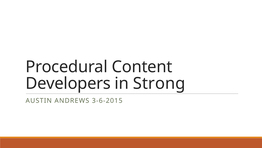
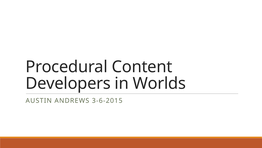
Strong: Strong -> Worlds (159, 83)
